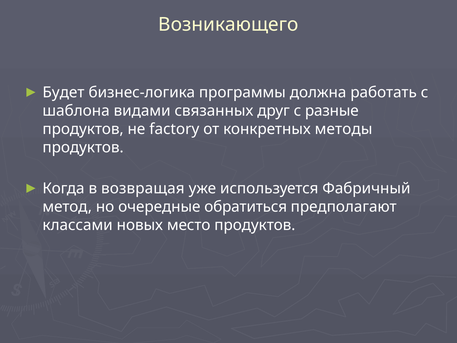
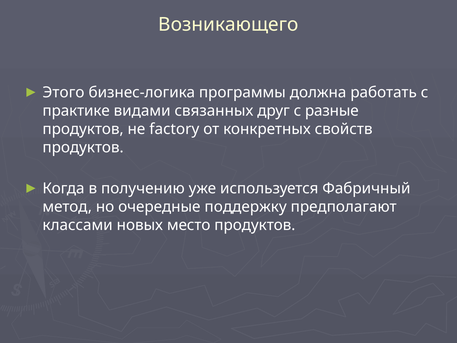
Будет: Будет -> Этого (63, 92)
шаблона: шаблона -> практике (76, 111)
методы: методы -> свойств (344, 129)
возвращая: возвращая -> получению (143, 188)
обратиться: обратиться -> поддержку (246, 207)
